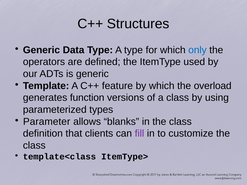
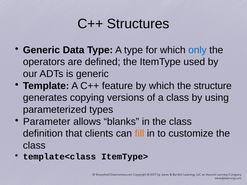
overload: overload -> structure (213, 86)
function: function -> copying (87, 98)
fill colour: purple -> orange (139, 134)
